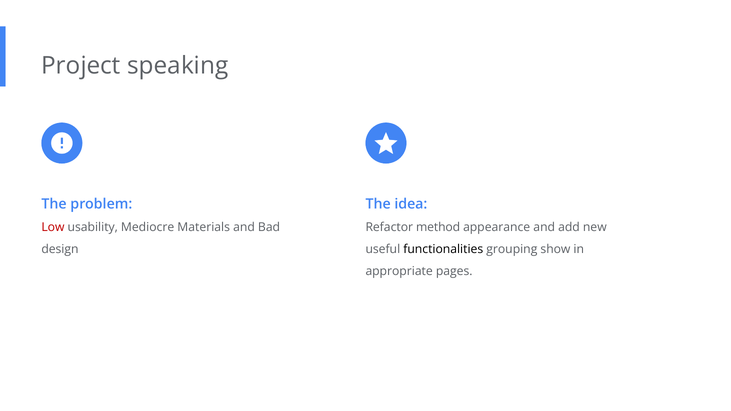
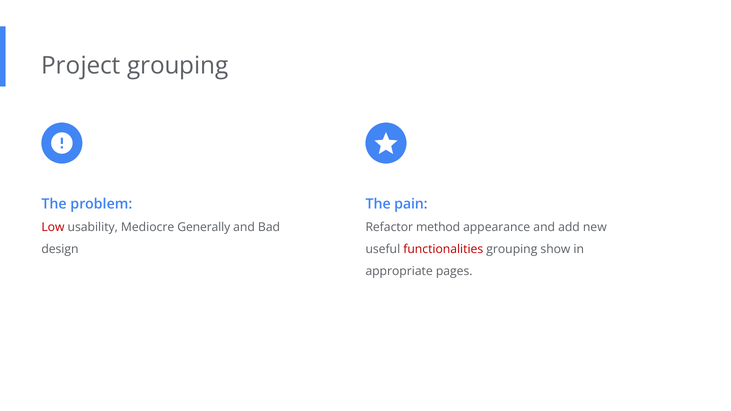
Project speaking: speaking -> grouping (178, 66)
idea: idea -> pain (411, 204)
Materials: Materials -> Generally (204, 227)
functionalities colour: black -> red (443, 249)
